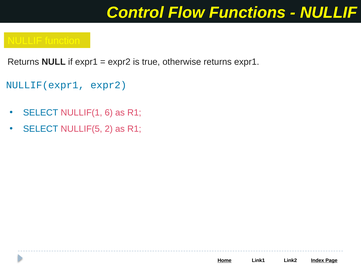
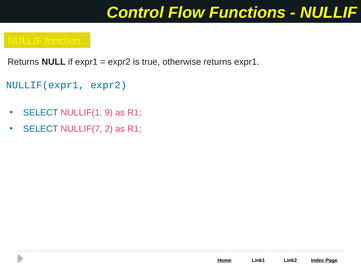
6: 6 -> 9 (109, 112)
NULLIF(5: NULLIF(5 -> NULLIF(7 (81, 129)
